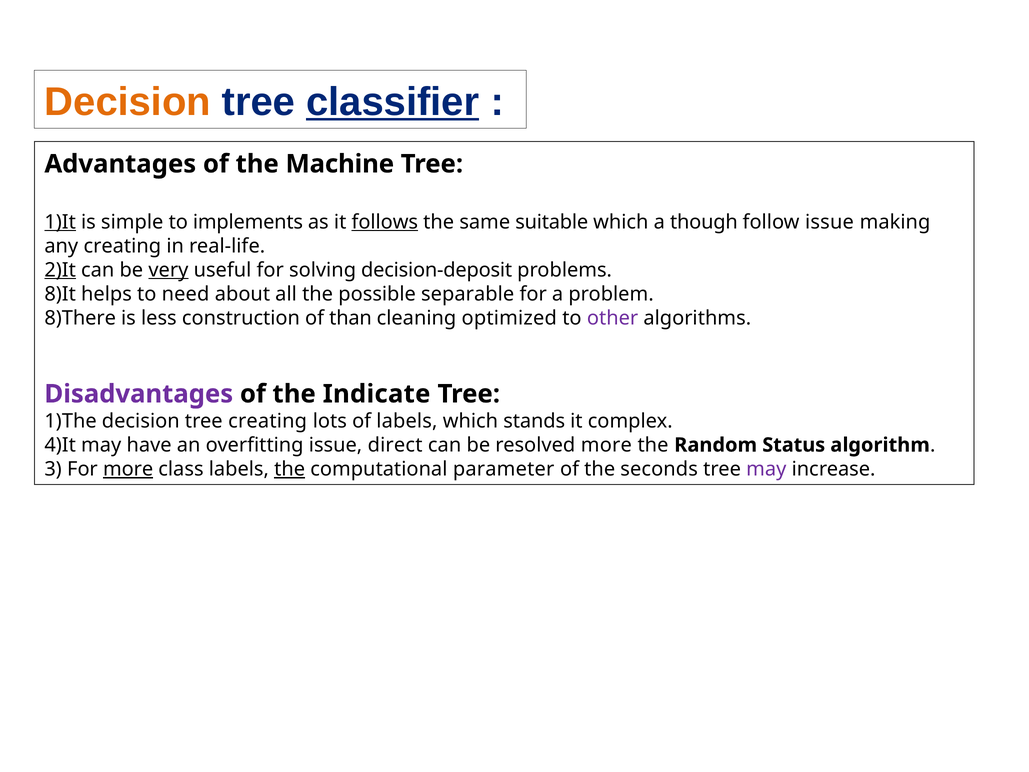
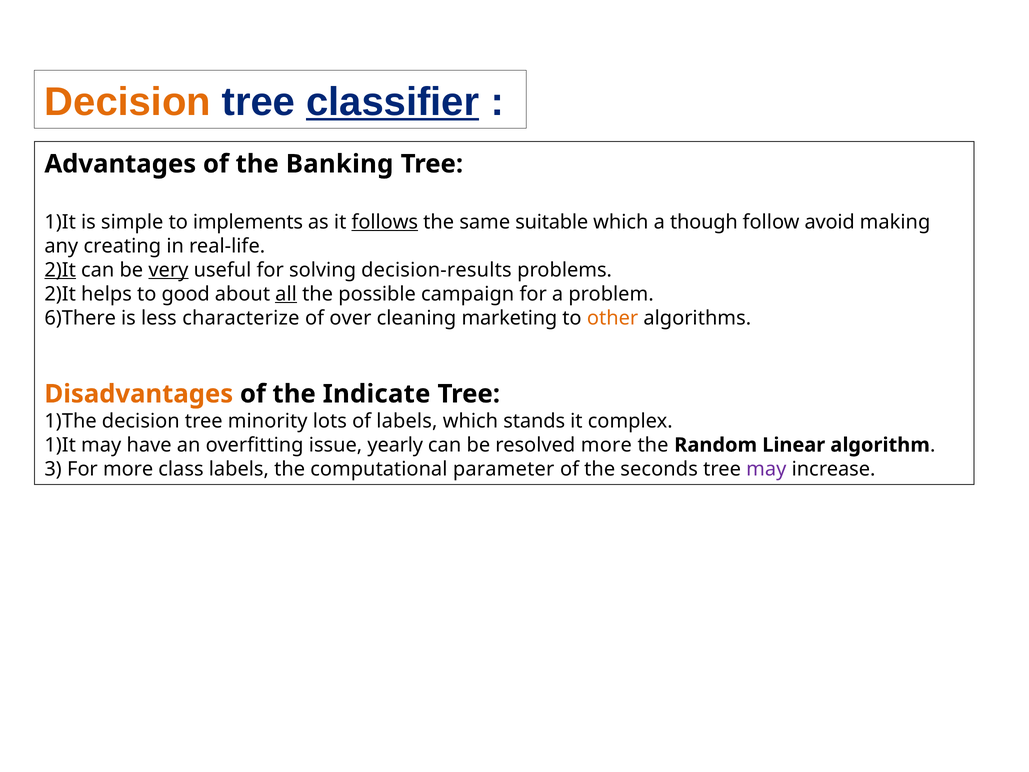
Machine: Machine -> Banking (340, 164)
1)It underline: present -> none (60, 222)
follow issue: issue -> avoid (830, 222)
decision-deposit: decision-deposit -> decision-results (436, 270)
8)It: 8)It -> 2)It (60, 294)
need: need -> good (186, 294)
all underline: none -> present (286, 294)
separable: separable -> campaign (468, 294)
8)There: 8)There -> 6)There (80, 318)
construction: construction -> characterize (241, 318)
than: than -> over (350, 318)
optimized: optimized -> marketing (509, 318)
other colour: purple -> orange (613, 318)
Disadvantages colour: purple -> orange (139, 394)
tree creating: creating -> minority (268, 421)
4)It: 4)It -> 1)It (60, 445)
direct: direct -> yearly (395, 445)
Status: Status -> Linear (794, 445)
more underline: present -> none (128, 469)
the underline: present -> none (290, 469)
